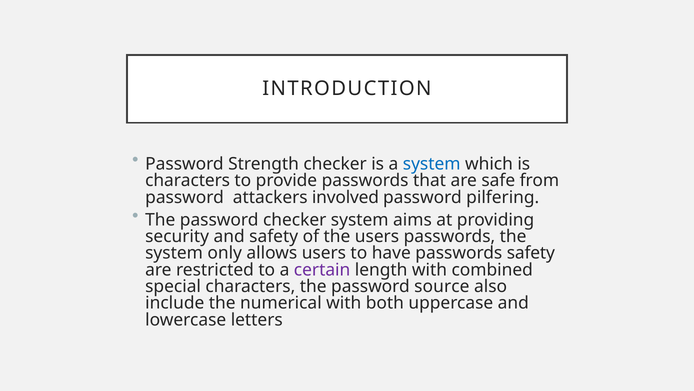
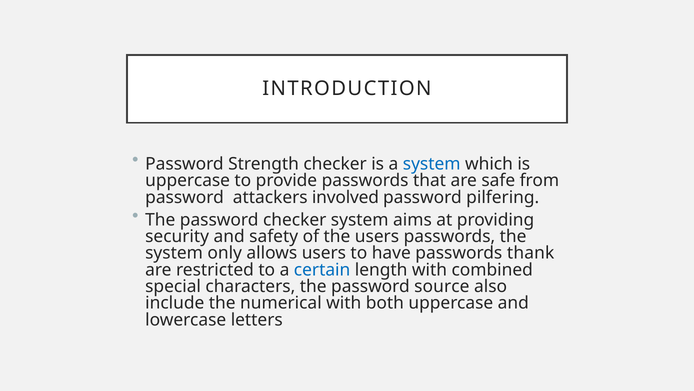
characters: characters -> uppercase (188, 180)
passwords safety: safety -> thank (531, 253)
certain colour: purple -> blue (322, 269)
